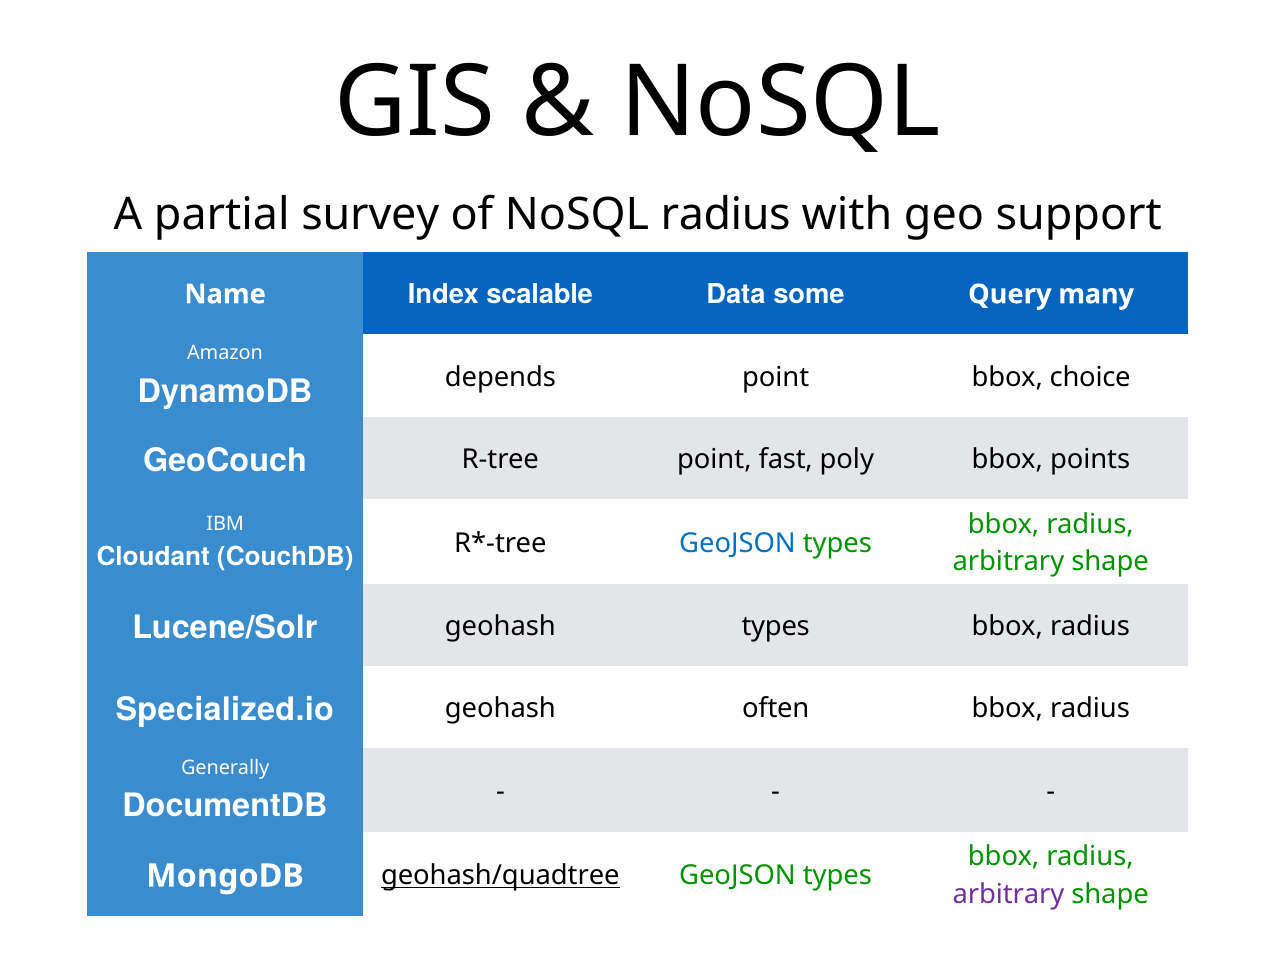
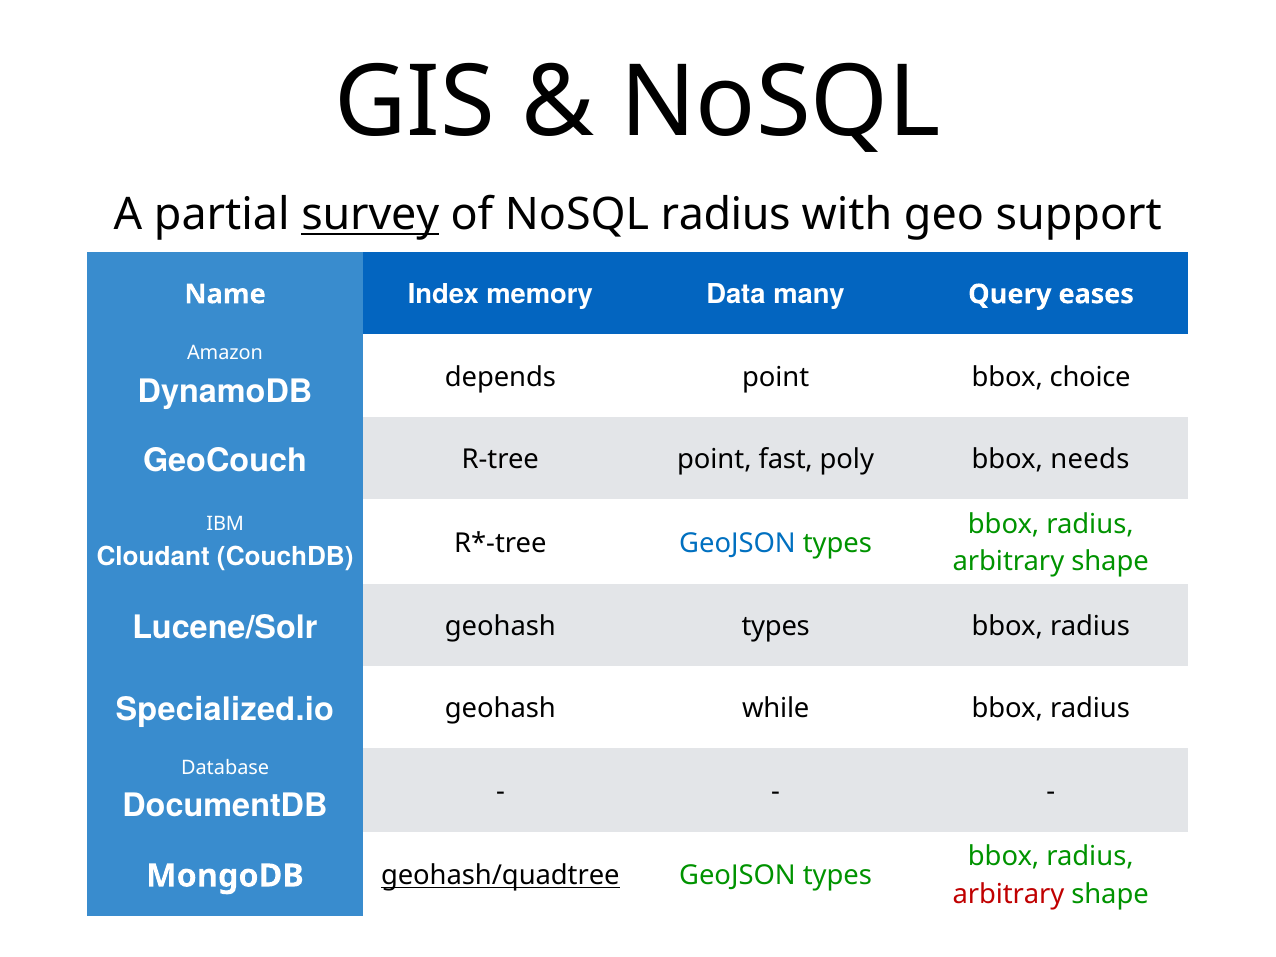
survey underline: none -> present (370, 215)
scalable: scalable -> memory (540, 295)
some: some -> many (809, 295)
many: many -> eases (1096, 294)
points: points -> needs (1090, 460)
often: often -> while (776, 709)
Generally: Generally -> Database (225, 768)
arbitrary colour: purple -> red (1008, 894)
